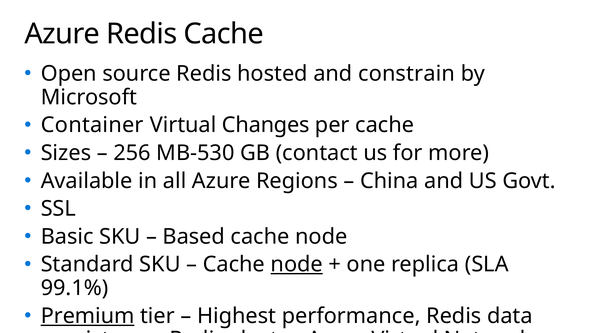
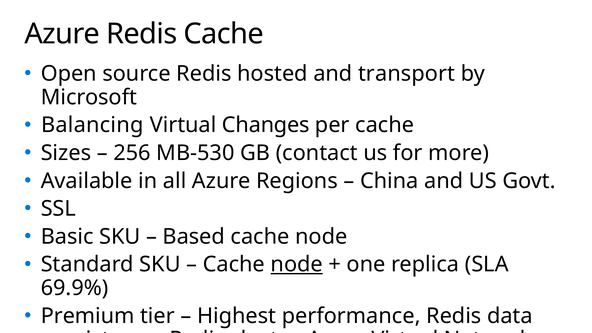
constrain: constrain -> transport (407, 74)
Container: Container -> Balancing (92, 125)
99.1%: 99.1% -> 69.9% (75, 288)
Premium underline: present -> none (88, 316)
